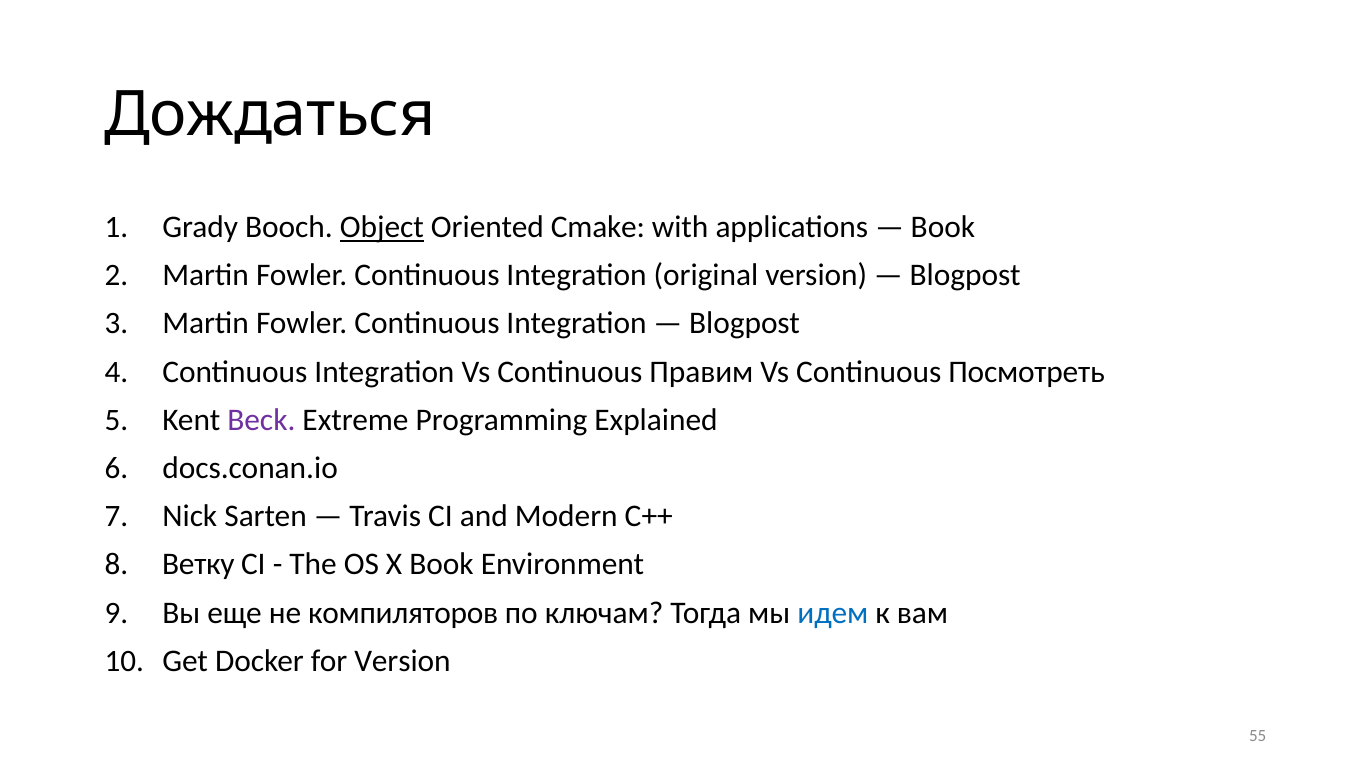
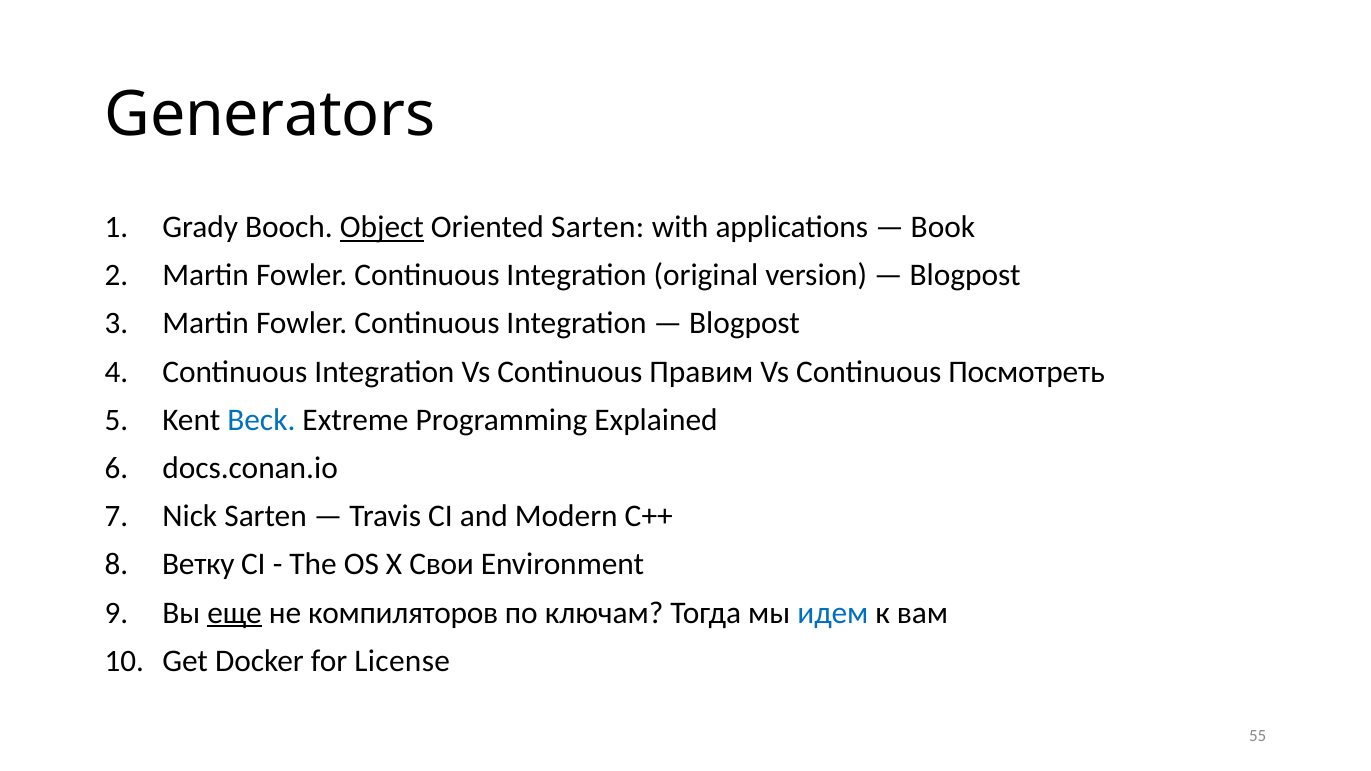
Дождаться: Дождаться -> Generators (270, 115)
Oriented Cmake: Cmake -> Sarten (598, 227)
Beck colour: purple -> blue (261, 420)
X Book: Book -> Свои (442, 565)
еще underline: none -> present (235, 613)
for Version: Version -> License (402, 661)
